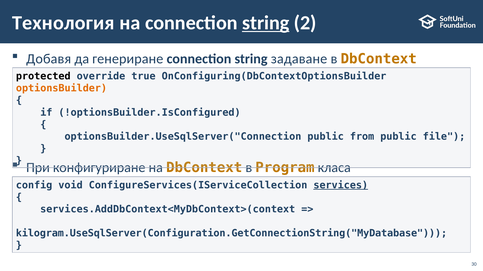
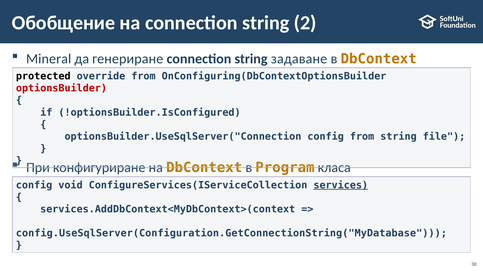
Технология: Технология -> Обобщение (64, 23)
string underline: present -> none (266, 23)
Добавя: Добавя -> Mineral (49, 59)
override true: true -> from (143, 76)
optionsBuilder colour: orange -> red (62, 88)
optionsBuilder.UseSqlServer("Connection public: public -> config (326, 137)
from public: public -> string (398, 137)
kilogram.UseSqlServer(Configuration.GetConnectionString("MyDatabase: kilogram.UseSqlServer(Configuration.GetConnectionString("MyDatabase -> config.UseSqlServer(Configuration.GetConnectionString("MyDatabase (231, 234)
